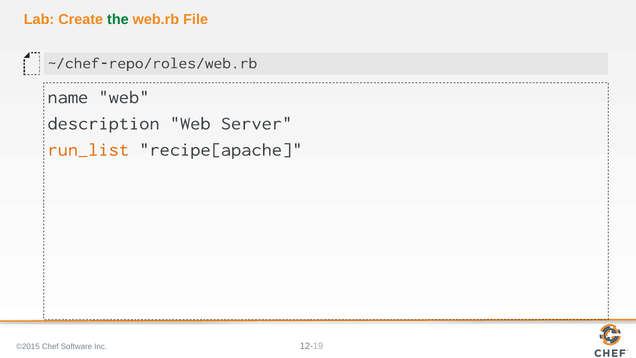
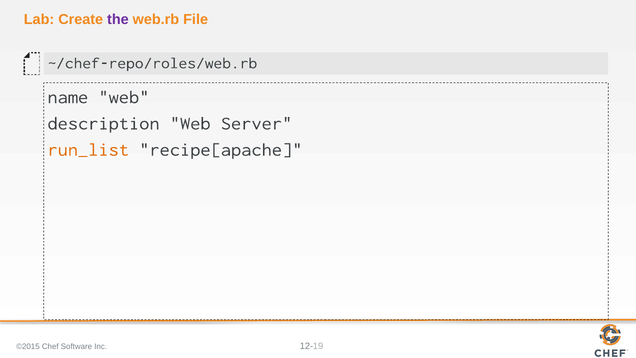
the colour: green -> purple (118, 20)
